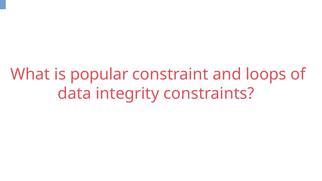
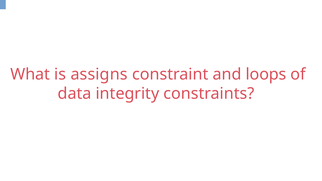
popular: popular -> assigns (99, 74)
